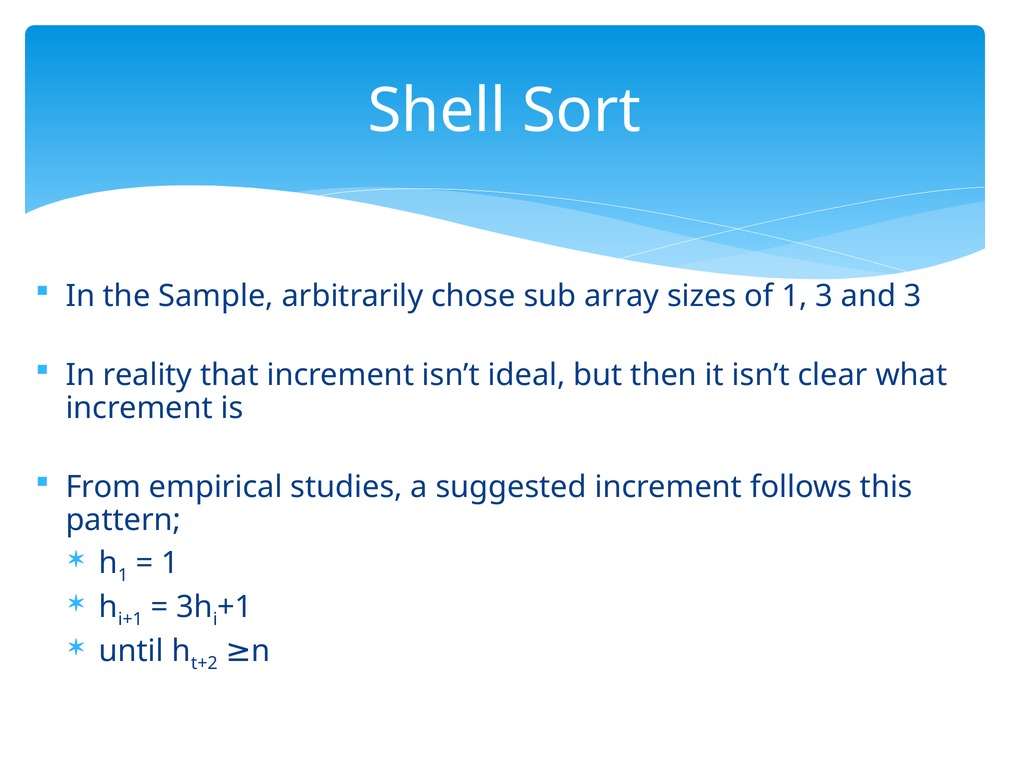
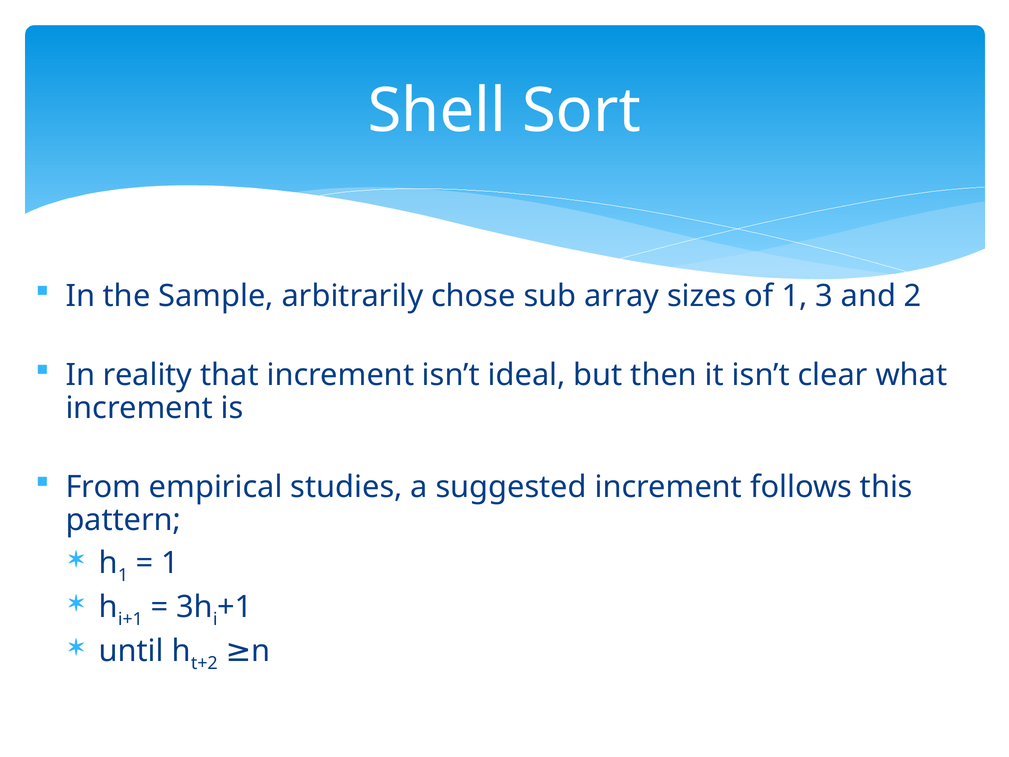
and 3: 3 -> 2 (913, 296)
